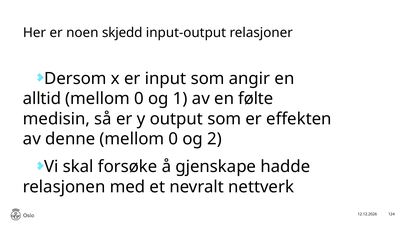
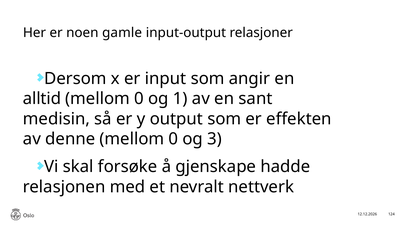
skjedd: skjedd -> gamle (122, 33)
følte: følte -> sant (256, 99)
2: 2 -> 3 (215, 139)
